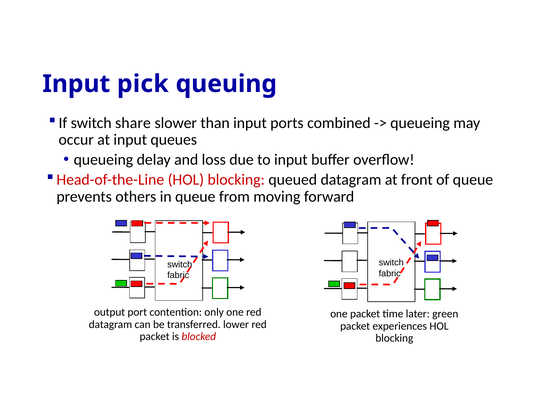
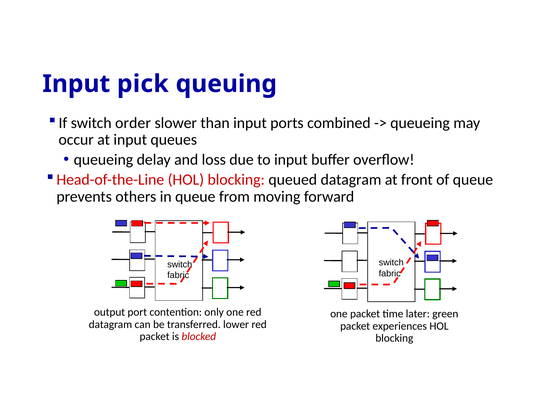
share: share -> order (133, 123)
